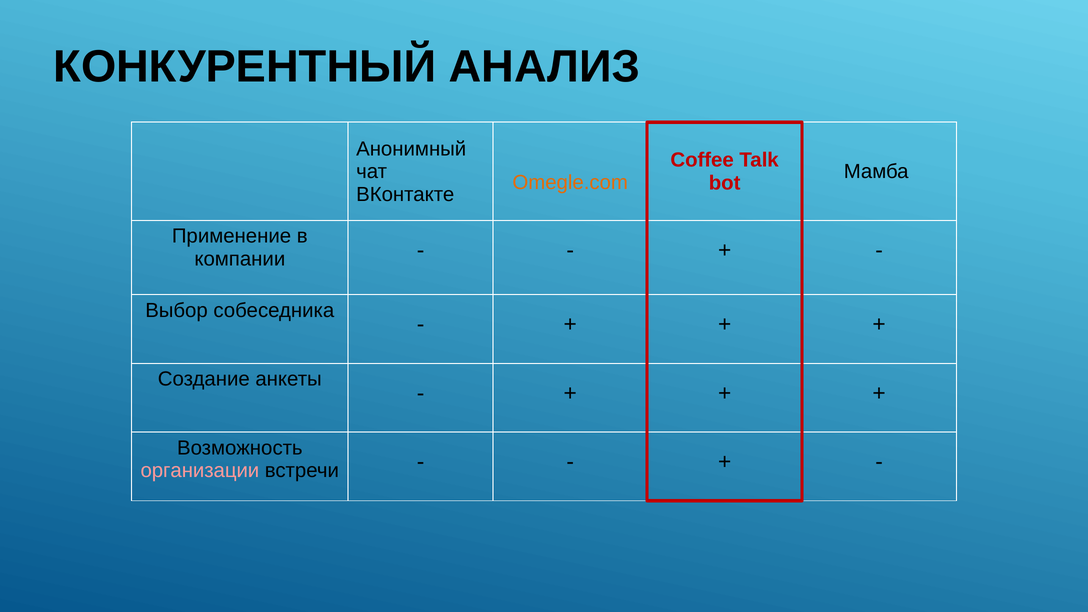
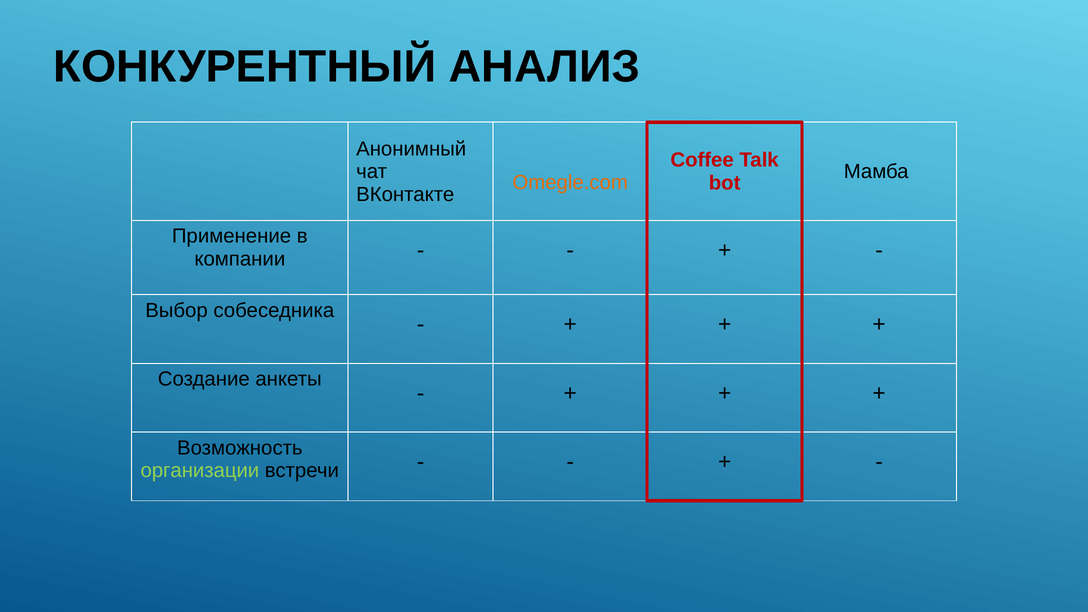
организации colour: pink -> light green (200, 471)
